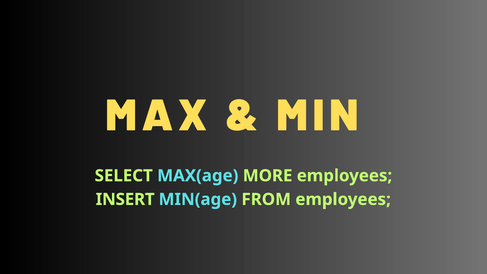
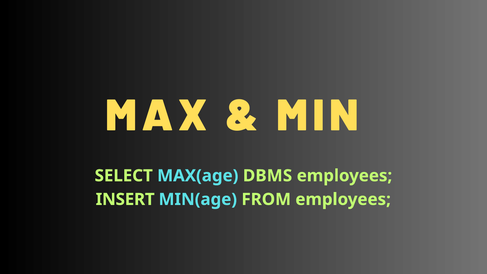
MORE: MORE -> DBMS (268, 176)
